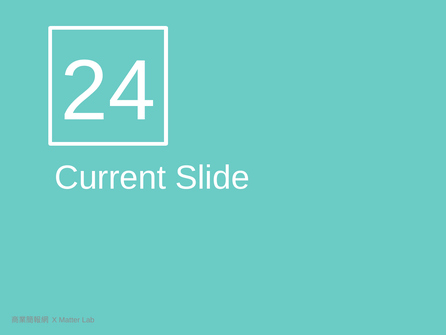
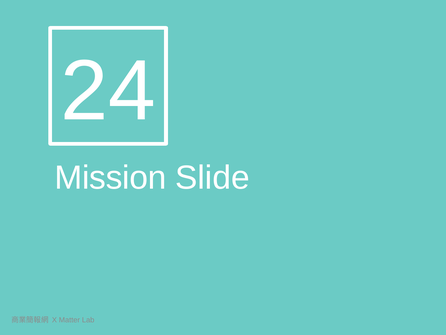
Current: Current -> Mission (110, 177)
